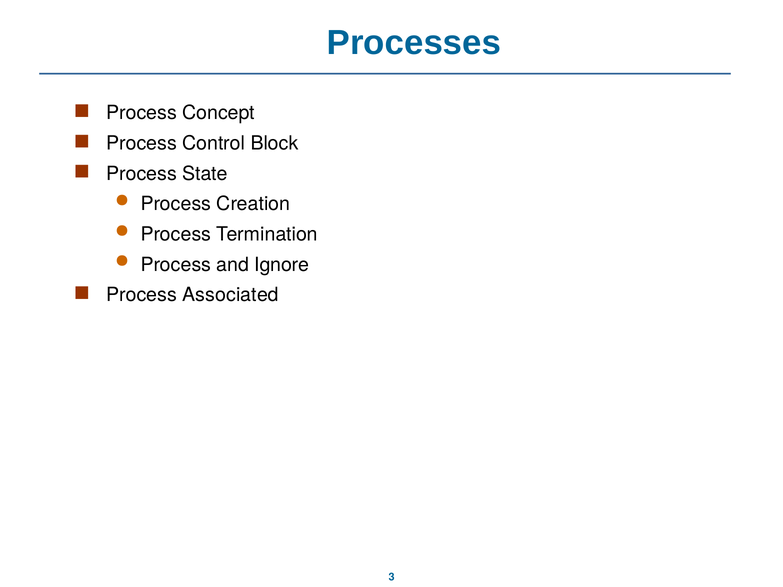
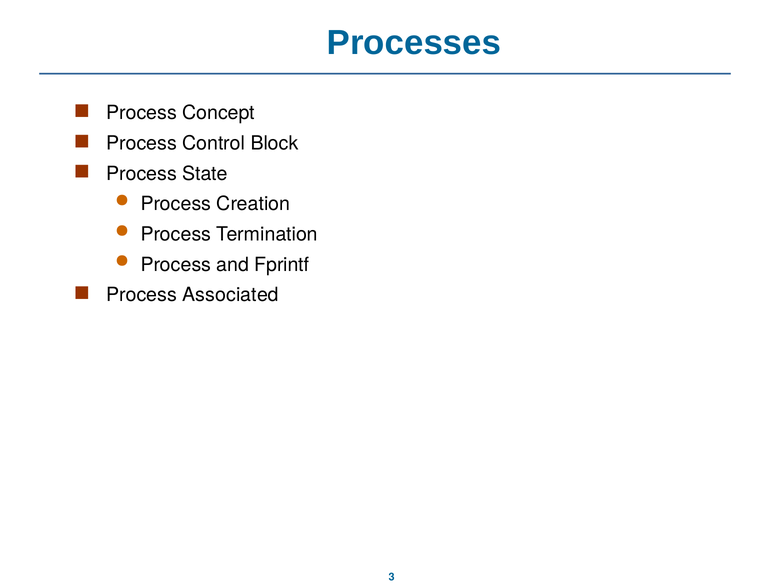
Ignore: Ignore -> Fprintf (282, 265)
